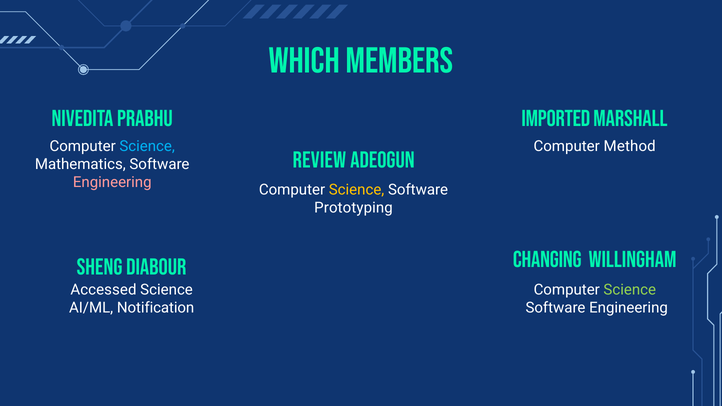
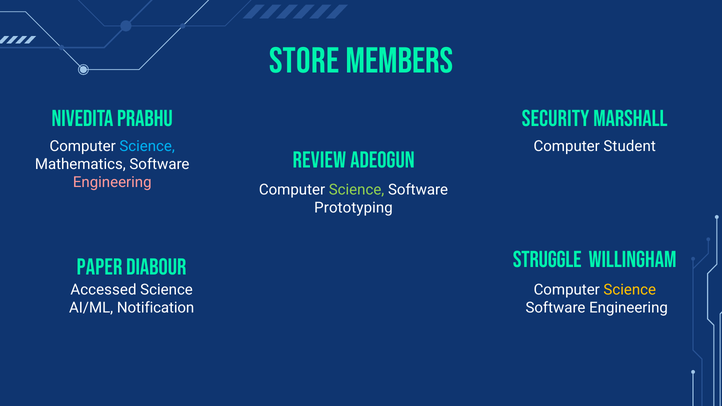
Which: Which -> Store (304, 61)
Imported: Imported -> Security (556, 118)
Method: Method -> Student (630, 146)
Science colour: yellow -> light green (357, 190)
Sheng: Sheng -> Paper (100, 267)
Changing: Changing -> Struggle (547, 260)
Science colour: light green -> yellow (630, 290)
